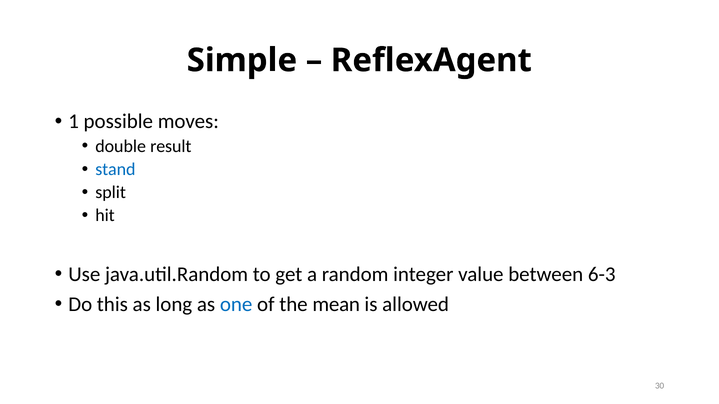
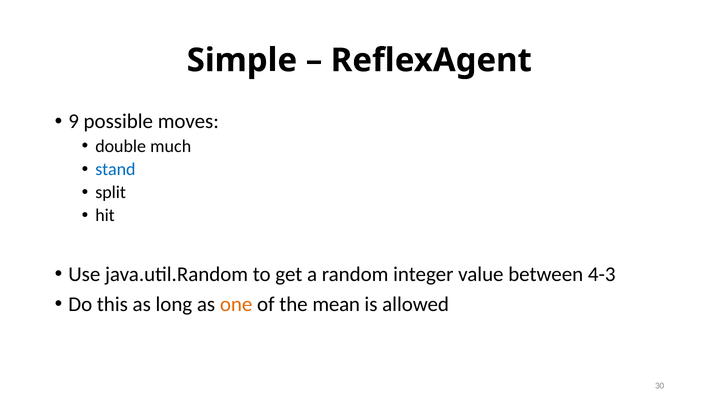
1: 1 -> 9 (74, 122)
result: result -> much (171, 146)
6-3: 6-3 -> 4-3 (602, 274)
one colour: blue -> orange (236, 305)
